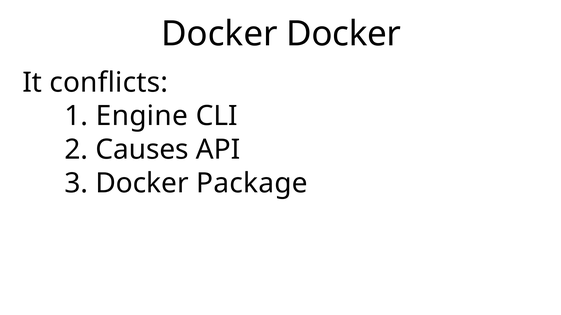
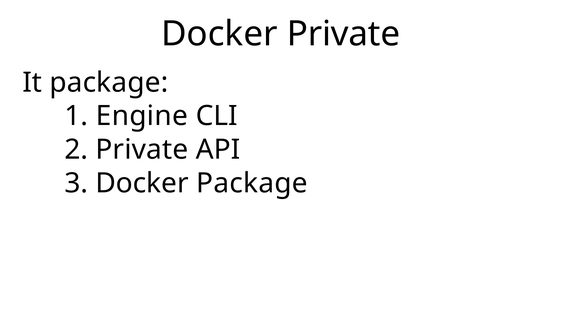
Docker Docker: Docker -> Private (343, 34)
It conflicts: conflicts -> package (109, 83)
2 Causes: Causes -> Private (142, 150)
